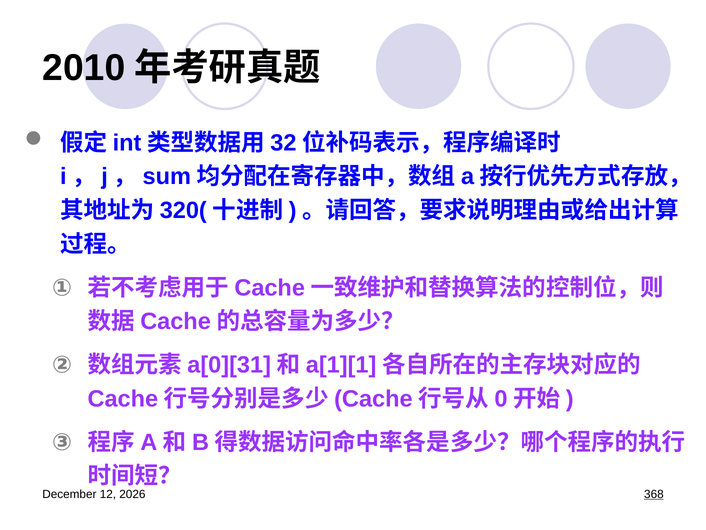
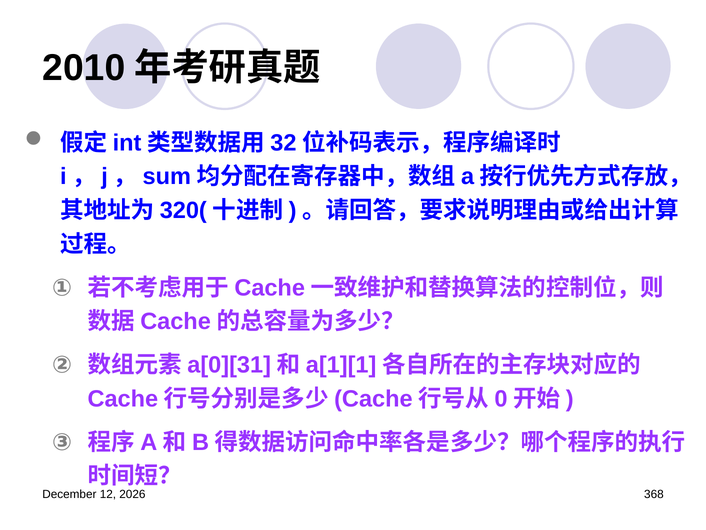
368 underline: present -> none (654, 494)
